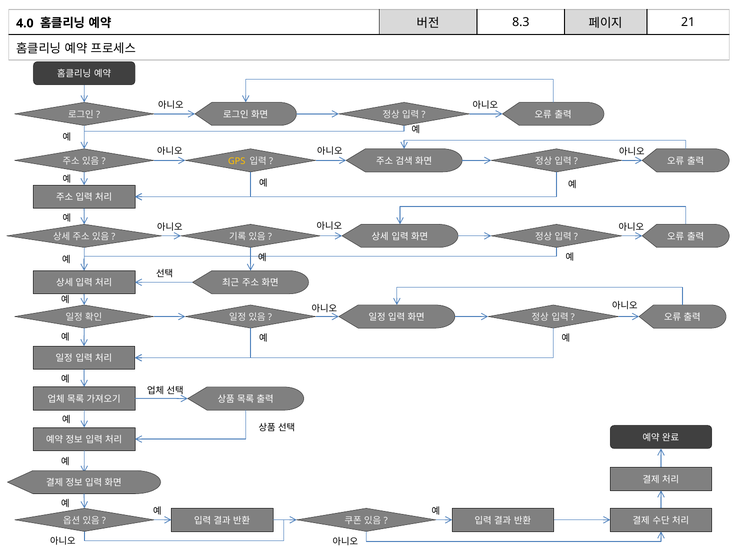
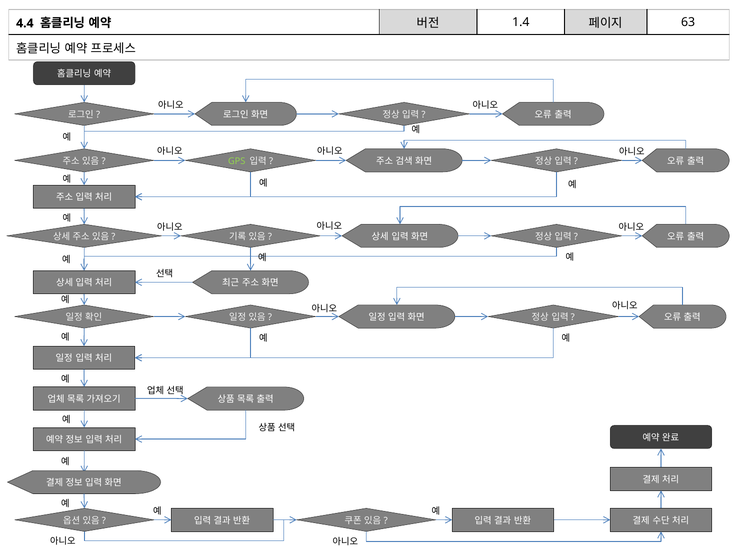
4.0: 4.0 -> 4.4 (25, 23)
8.3: 8.3 -> 1.4 (521, 22)
21: 21 -> 63 (688, 22)
GPS colour: yellow -> light green (237, 161)
